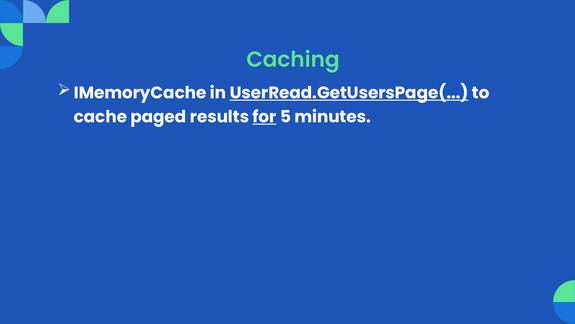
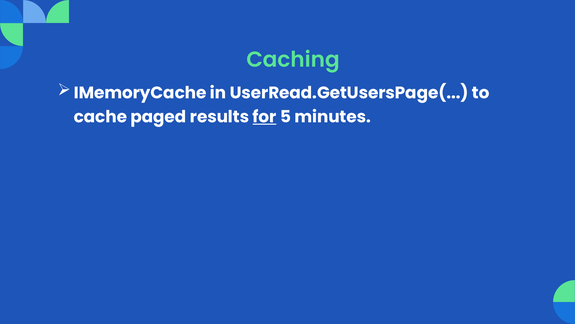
UserRead.GetUsersPage( underline: present -> none (349, 93)
